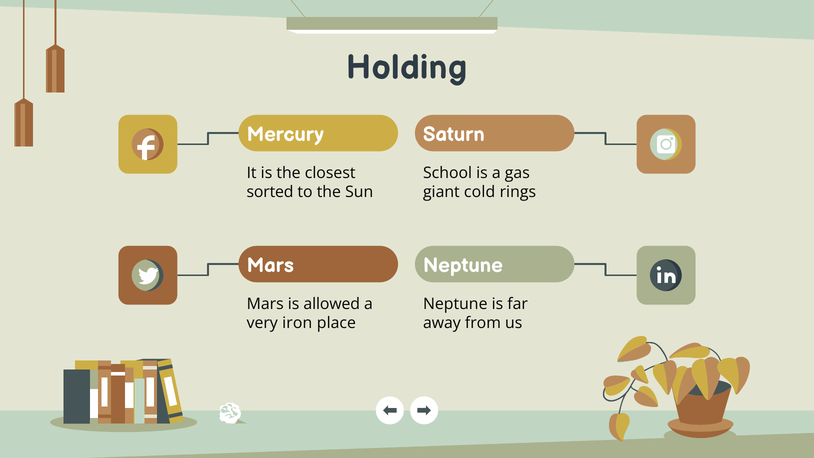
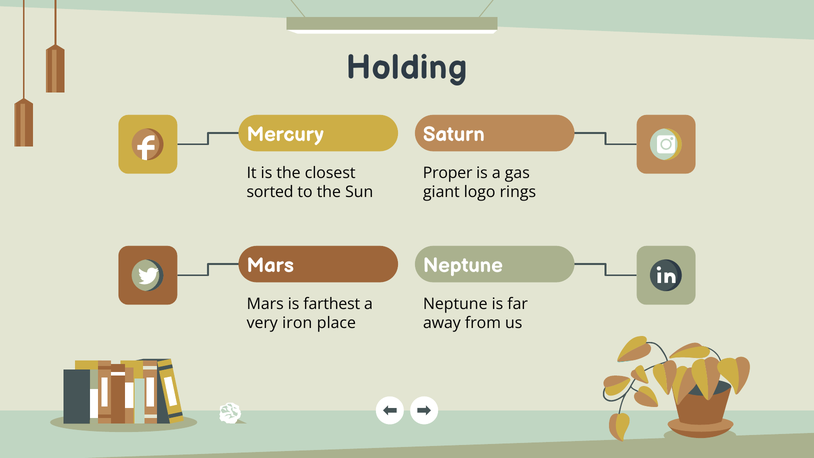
School: School -> Proper (448, 173)
cold: cold -> logo (480, 192)
allowed: allowed -> farthest (332, 304)
